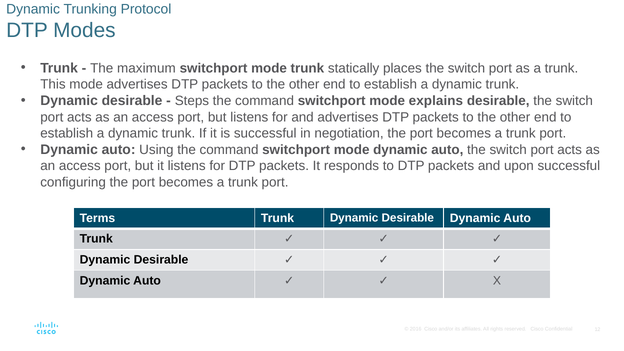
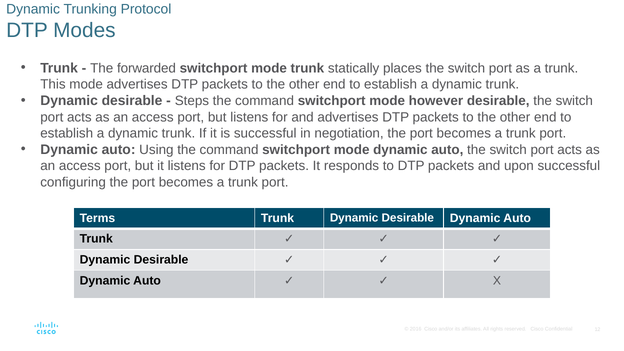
maximum: maximum -> forwarded (146, 68)
explains: explains -> however (436, 101)
